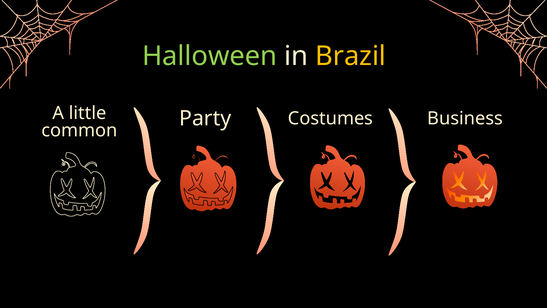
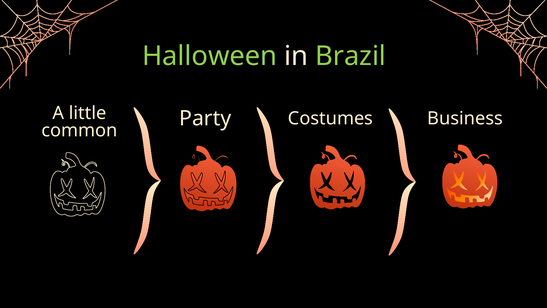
Brazil colour: yellow -> light green (351, 56)
